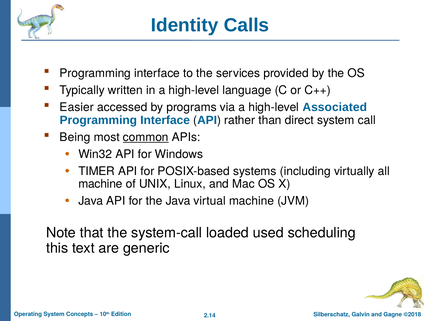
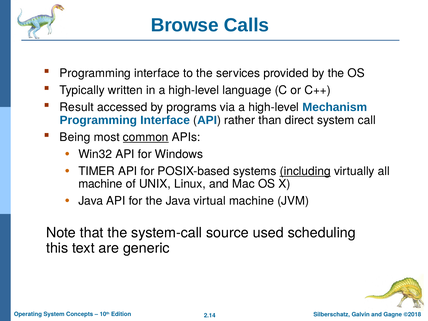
Identity: Identity -> Browse (185, 25)
Easier: Easier -> Result (77, 107)
Associated: Associated -> Mechanism (335, 107)
including underline: none -> present (305, 171)
loaded: loaded -> source (228, 233)
